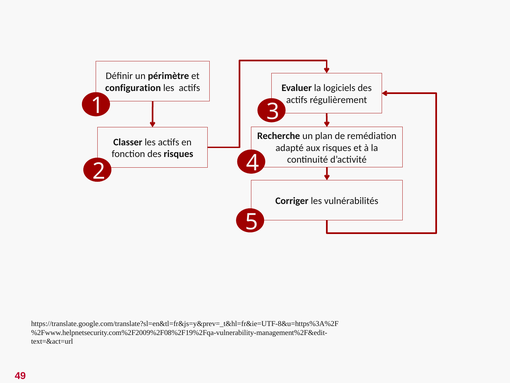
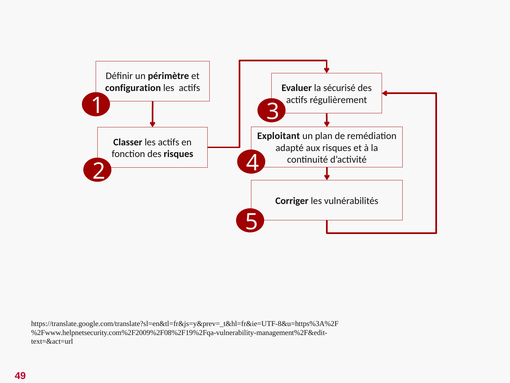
logiciels: logiciels -> sécurisé (339, 88)
Recherche: Recherche -> Exploitant (279, 136)
